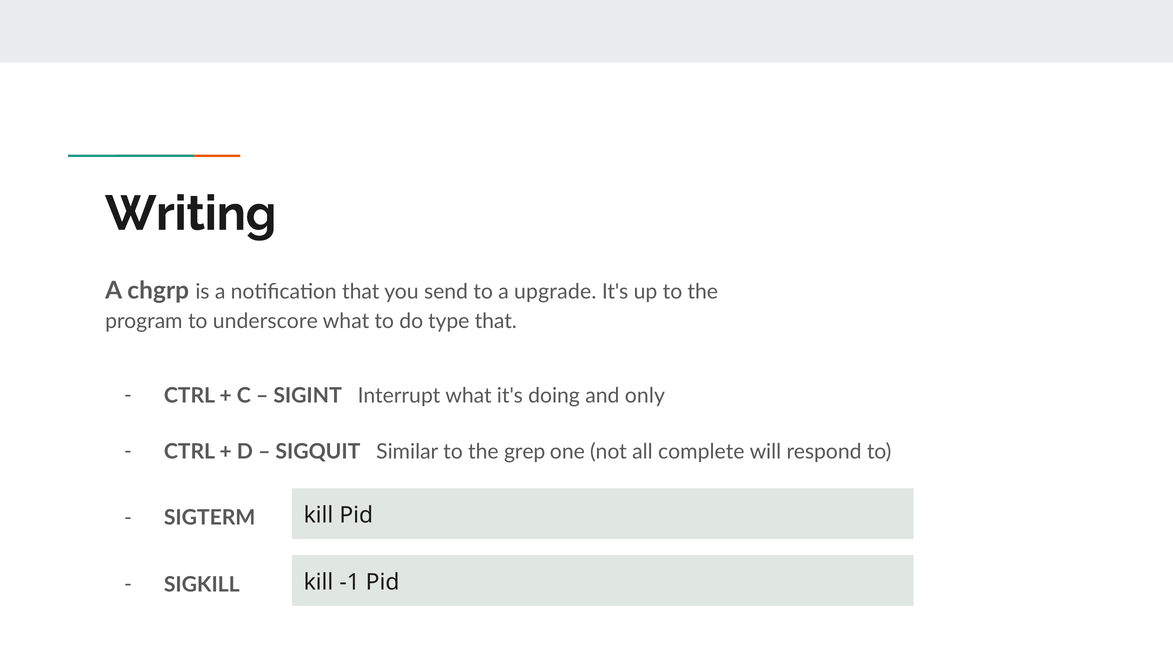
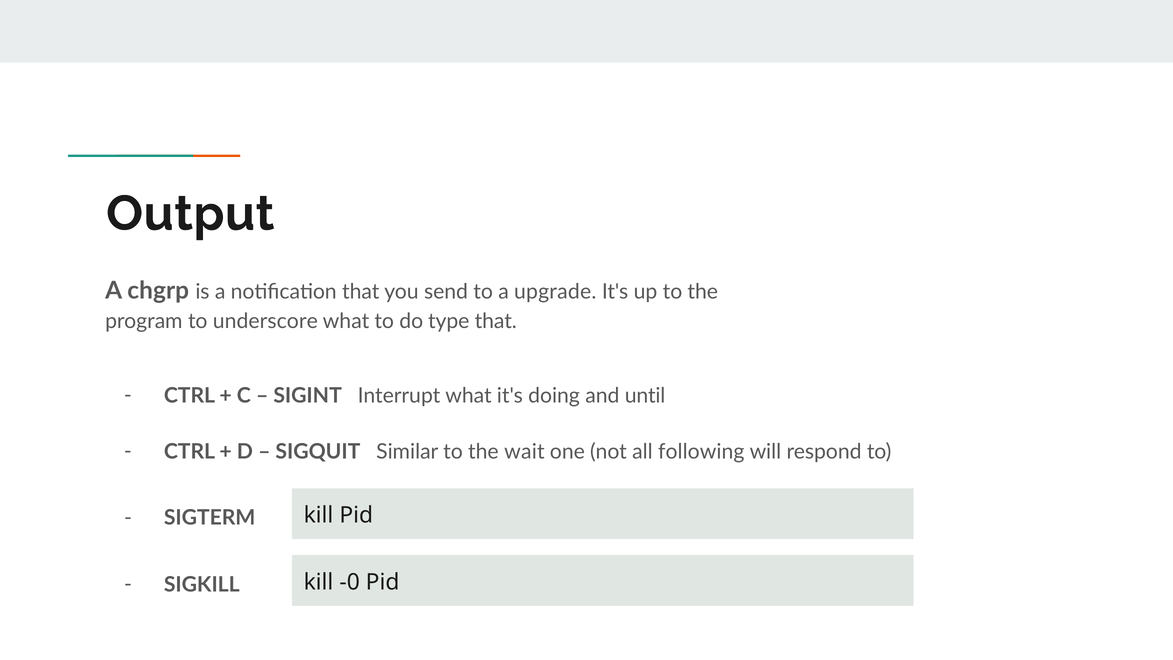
Writing: Writing -> Output (190, 214)
only: only -> until (645, 396)
grep: grep -> wait (524, 452)
complete: complete -> following (701, 452)
-1: -1 -> -0 (350, 582)
